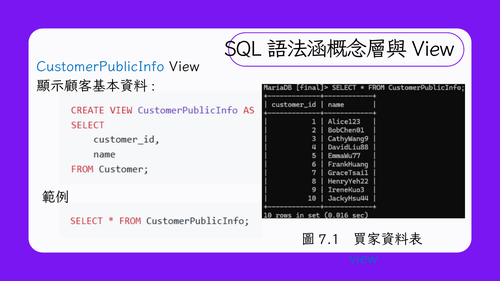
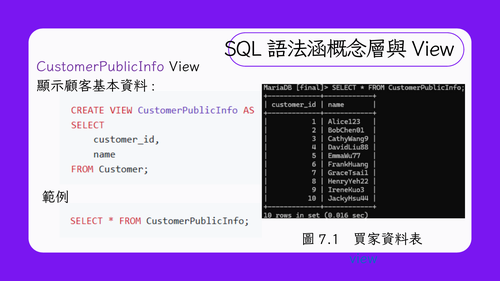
CustomerPublicInfo colour: blue -> purple (100, 67)
